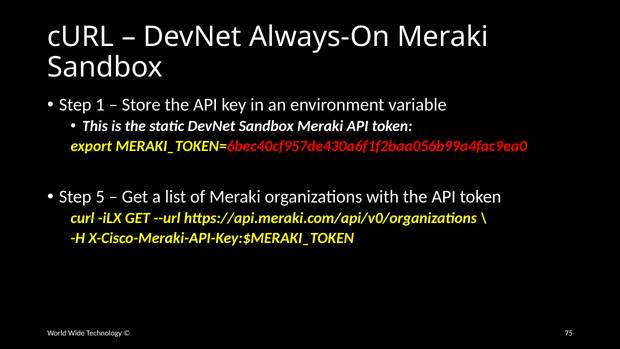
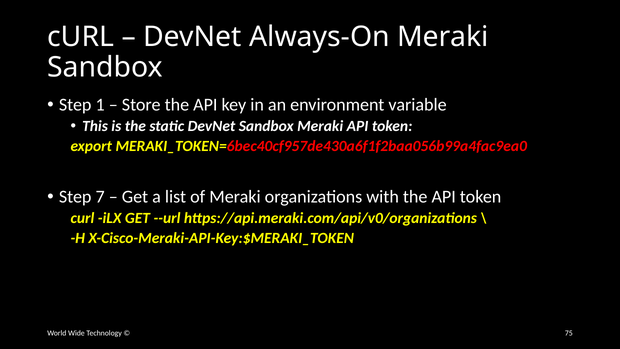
5: 5 -> 7 (100, 197)
